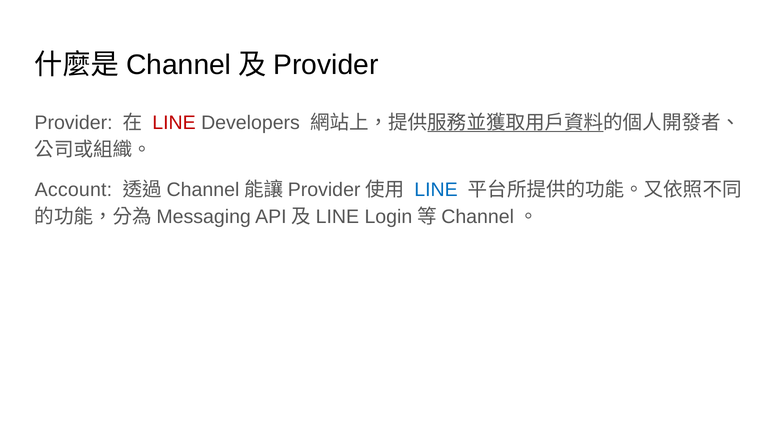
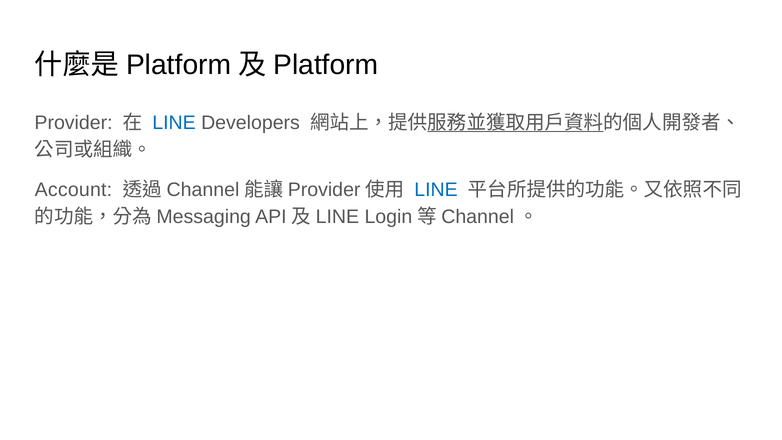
Channel: Channel -> Platform (179, 65)
Provider: Provider -> Platform (326, 65)
LINE colour: red -> blue (174, 123)
